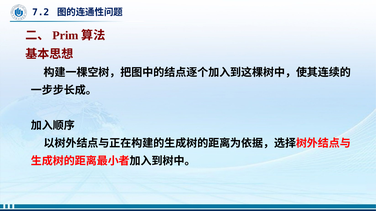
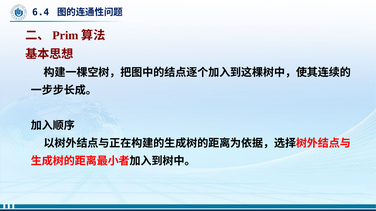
7.2: 7.2 -> 6.4 (41, 12)
